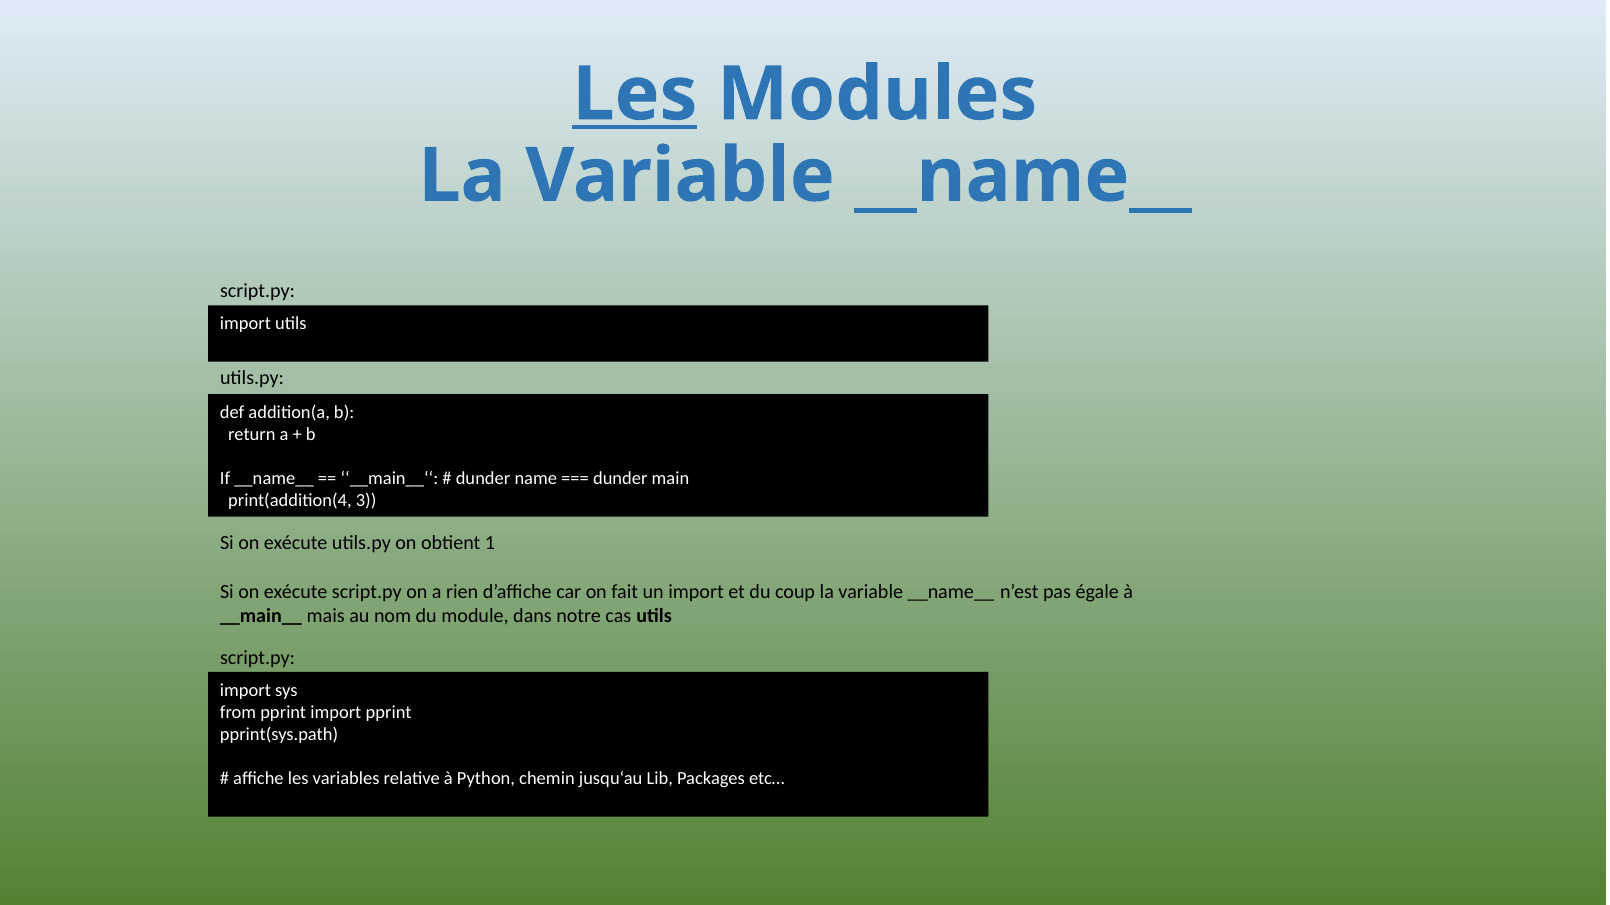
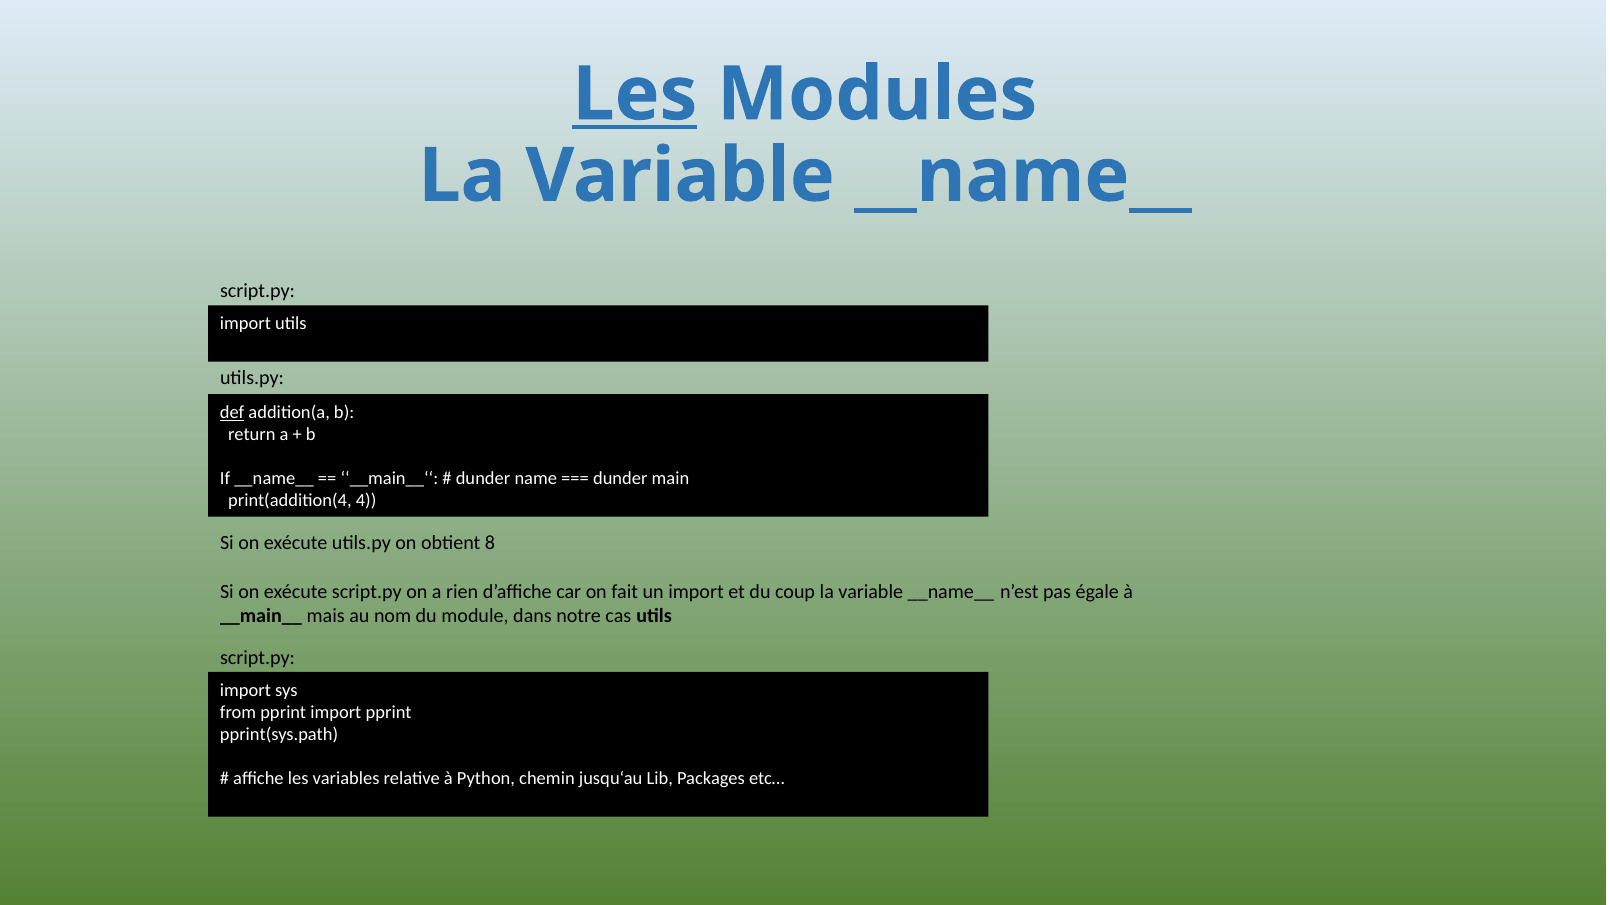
def underline: none -> present (232, 413)
3: 3 -> 4 (366, 501)
1: 1 -> 8 (490, 543)
